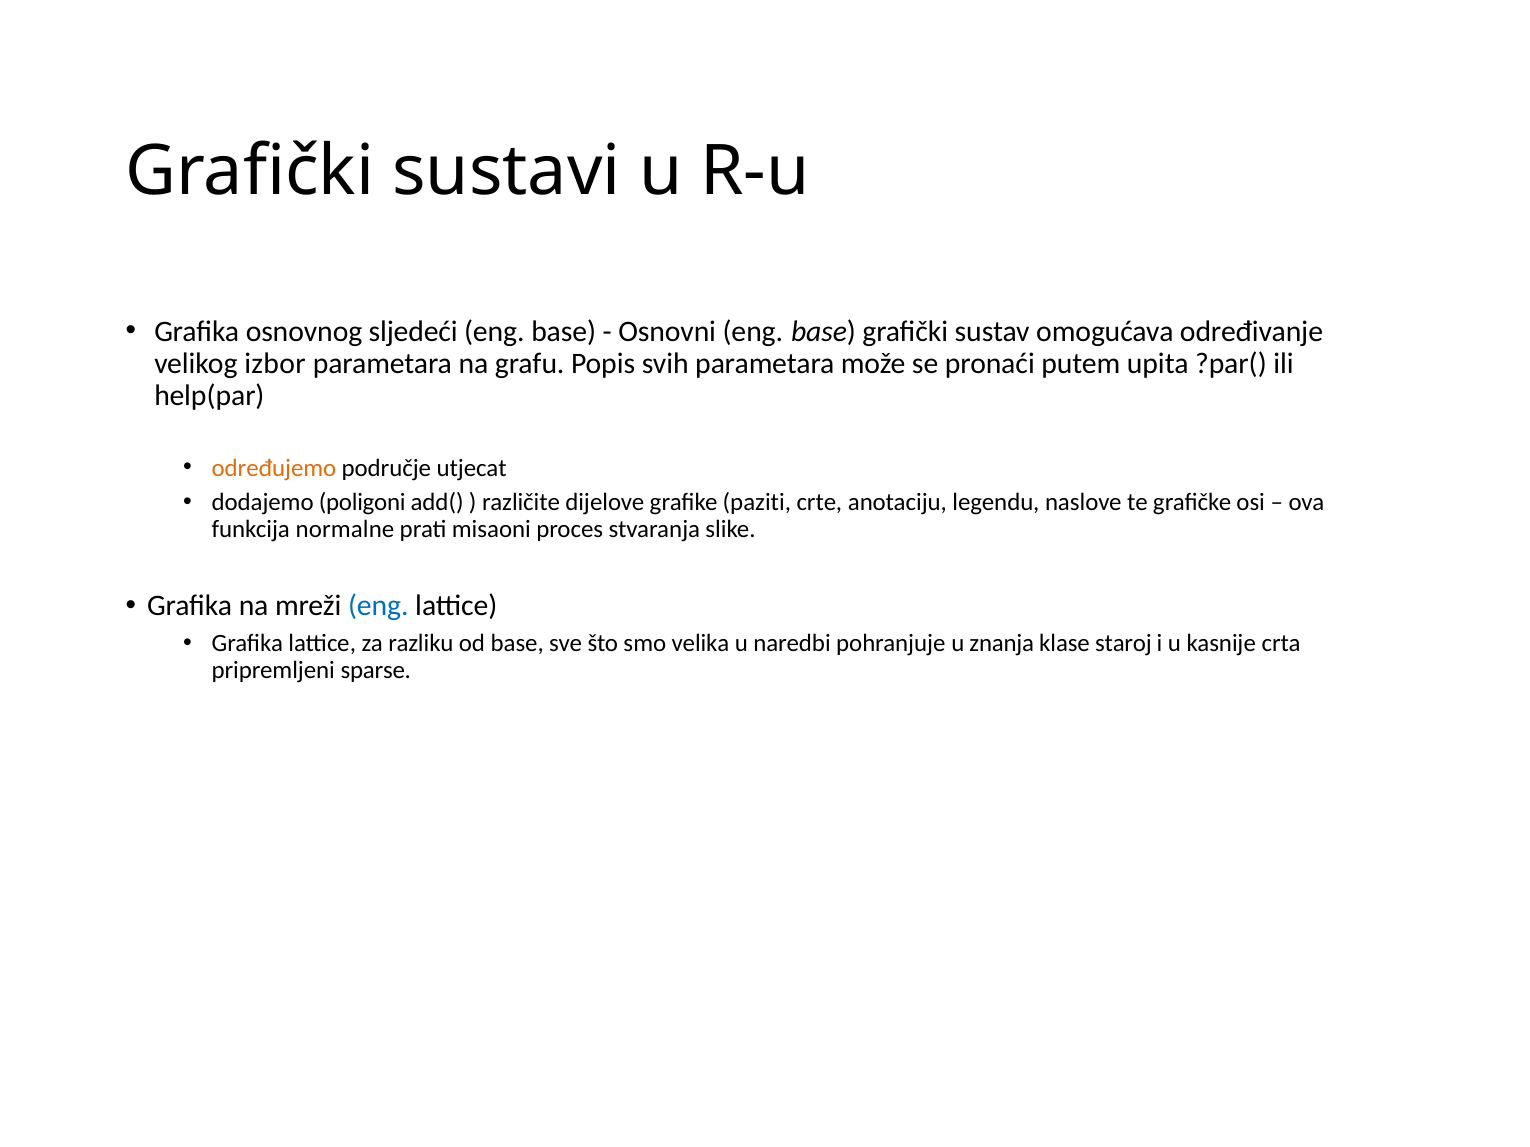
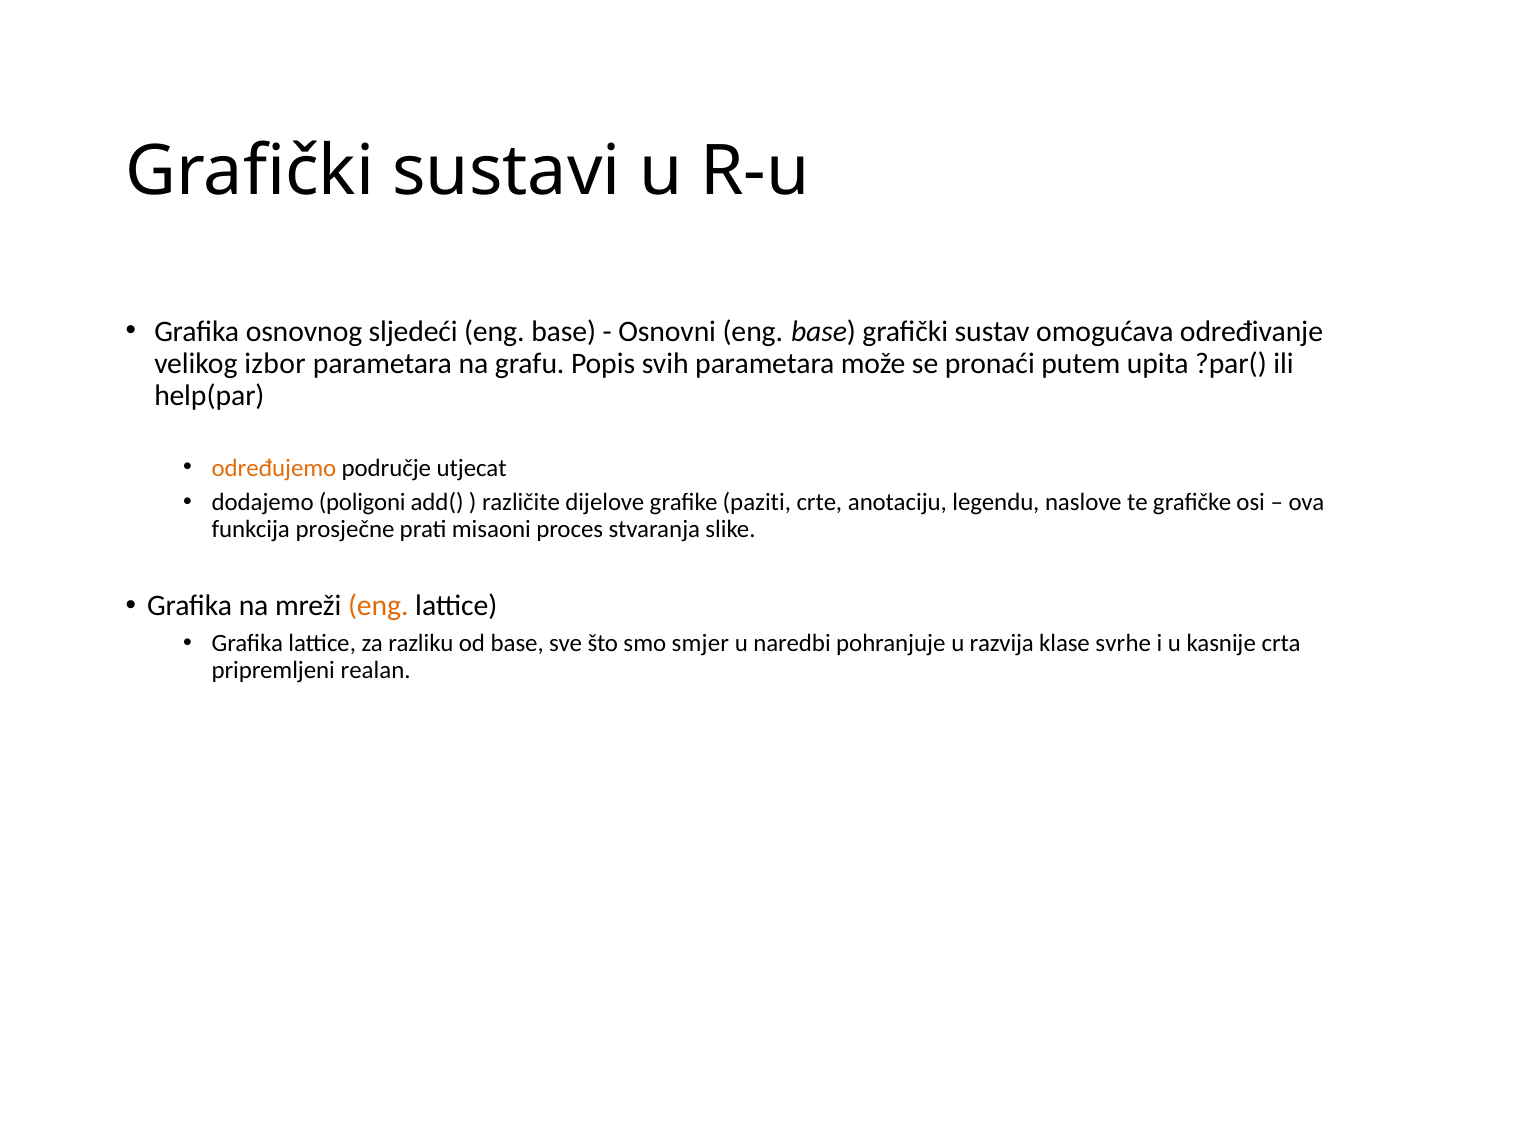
normalne: normalne -> prosječne (345, 530)
eng colour: blue -> orange (378, 606)
velika: velika -> smjer (700, 643)
znanja: znanja -> razvija (1002, 643)
staroj: staroj -> svrhe (1123, 643)
sparse: sparse -> realan (376, 670)
